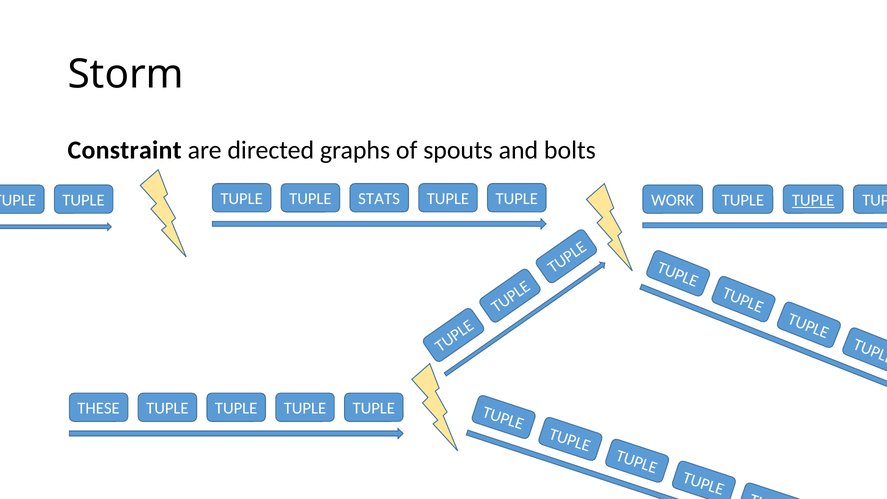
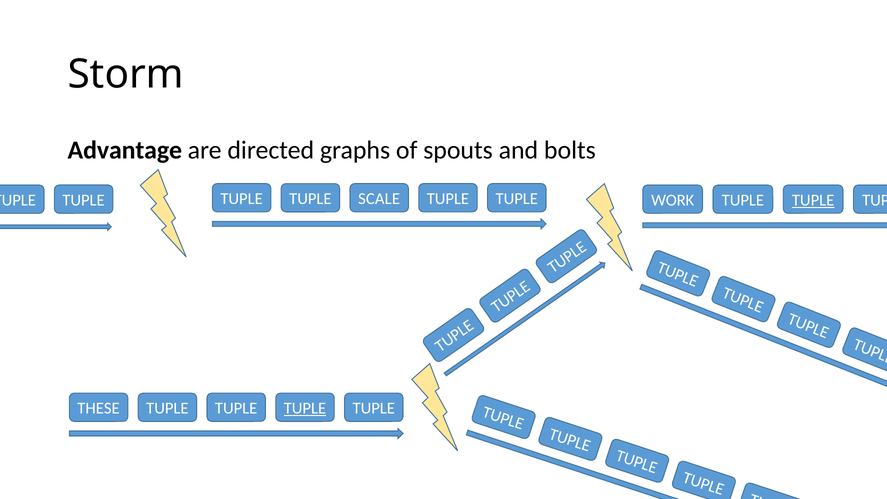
Constraint: Constraint -> Advantage (125, 150)
STATS: STATS -> SCALE (379, 199)
TUPLE underline: none -> present (305, 408)
